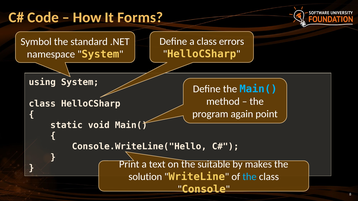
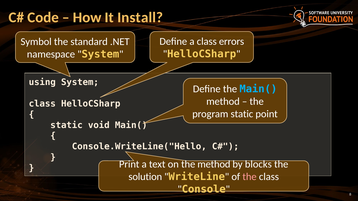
Forms: Forms -> Install (140, 17)
program again: again -> static (242, 114)
the suitable: suitable -> method (214, 165)
makes: makes -> blocks (258, 165)
the colour: light blue -> pink (250, 177)
